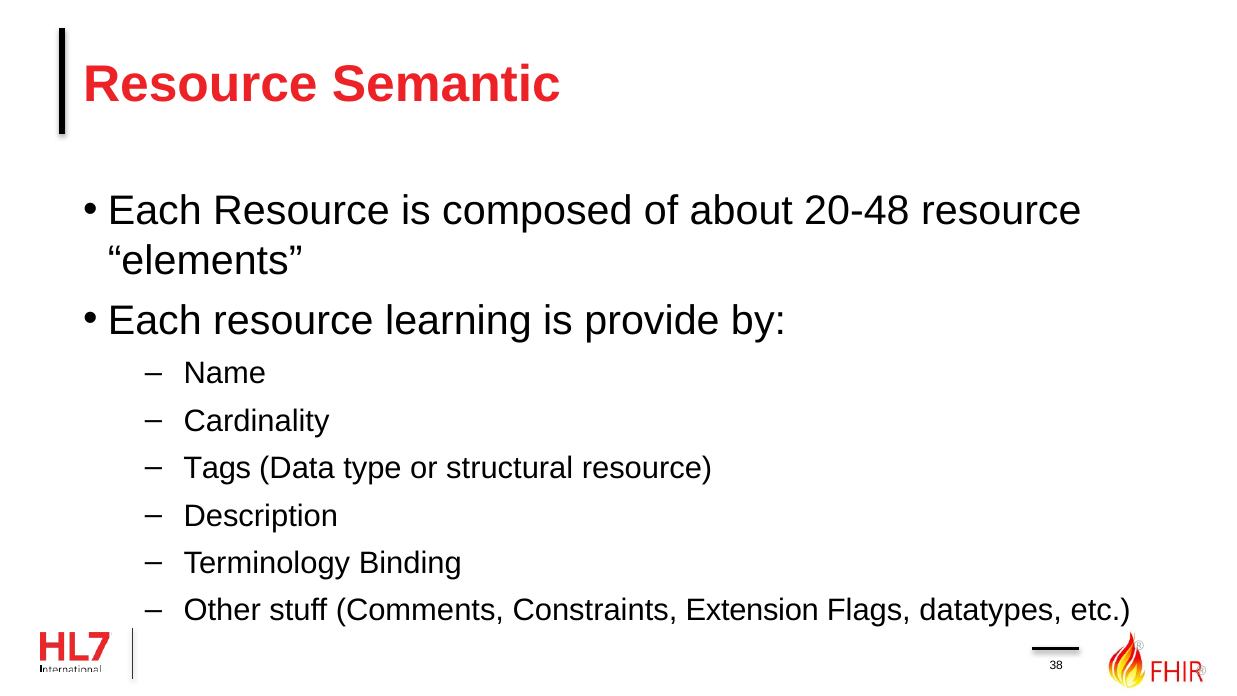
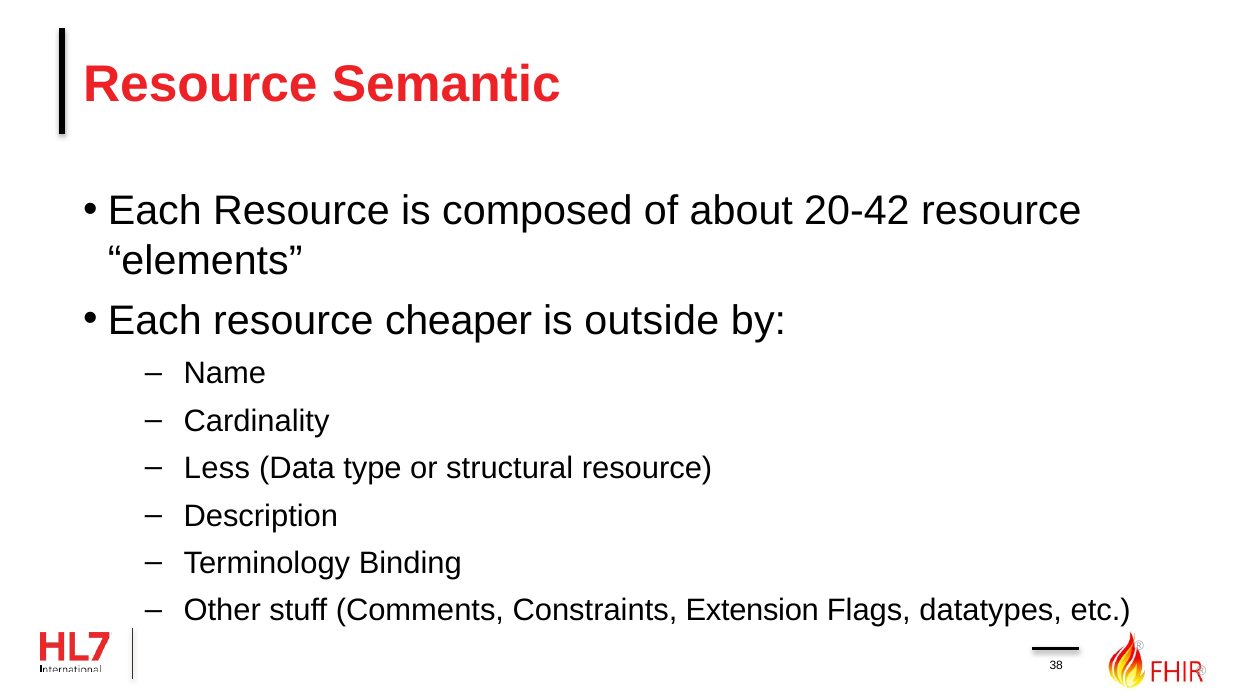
20-48: 20-48 -> 20-42 (857, 211)
learning: learning -> cheaper (459, 321)
provide: provide -> outside (652, 321)
Tags: Tags -> Less (217, 468)
